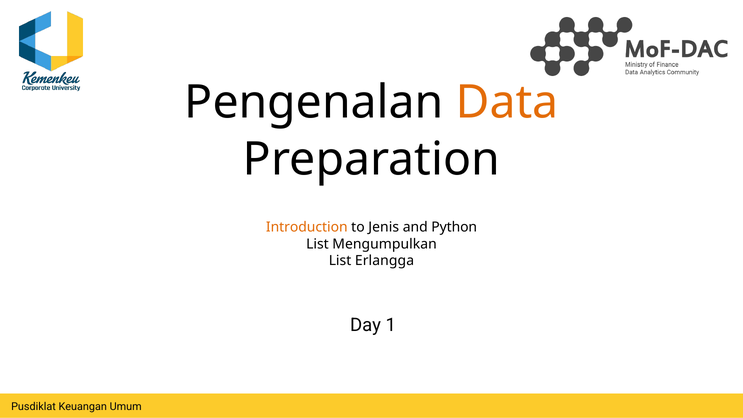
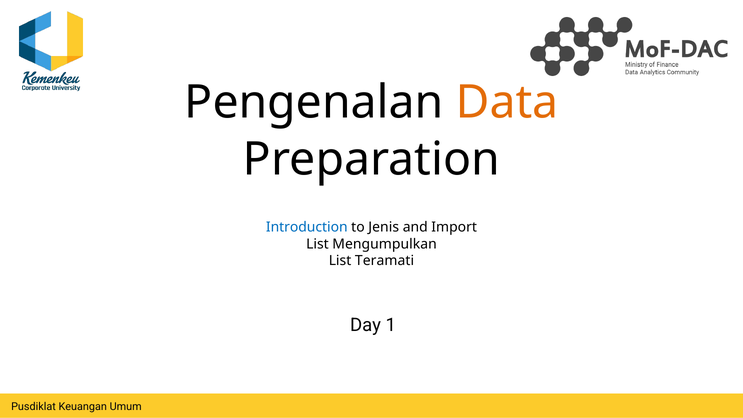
Introduction colour: orange -> blue (307, 227)
Python: Python -> Import (454, 227)
Erlangga: Erlangga -> Teramati (385, 261)
